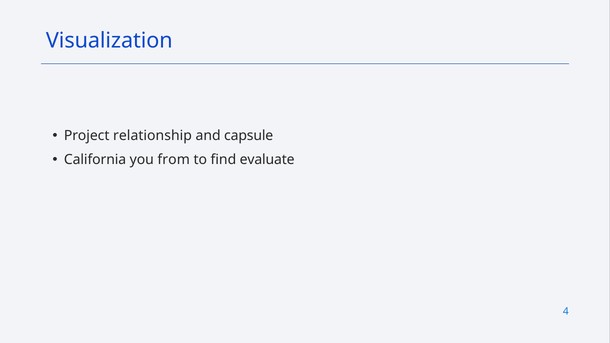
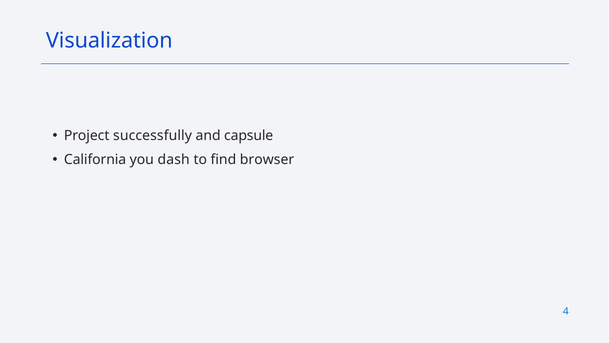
relationship: relationship -> successfully (153, 136)
from: from -> dash (174, 160)
evaluate: evaluate -> browser (267, 160)
